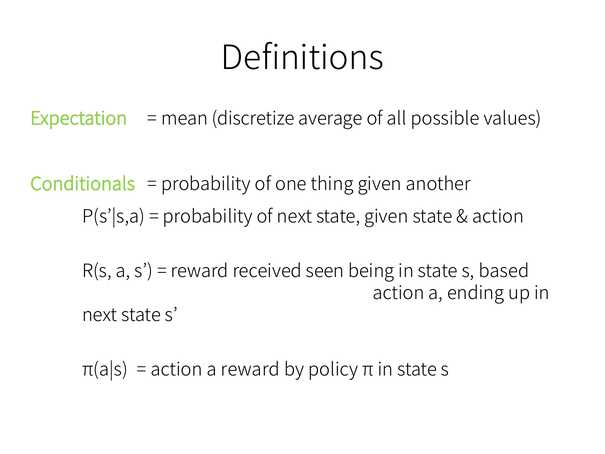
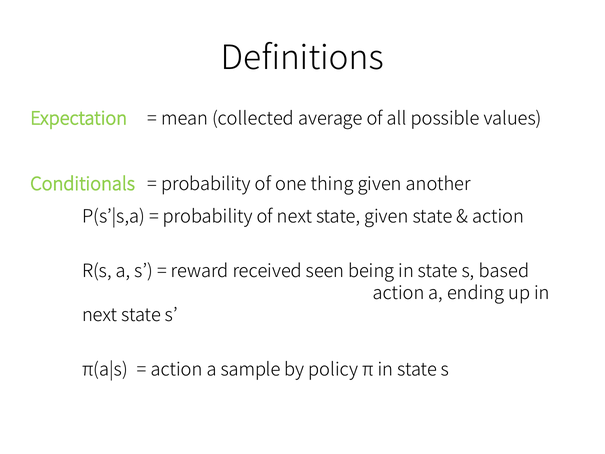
discretize: discretize -> collected (253, 118)
a reward: reward -> sample (251, 370)
